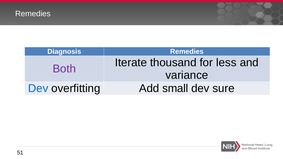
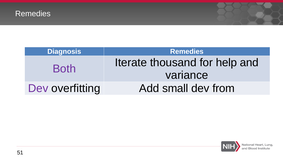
less: less -> help (226, 63)
Dev colour: blue -> purple (38, 89)
sure: sure -> from (224, 89)
